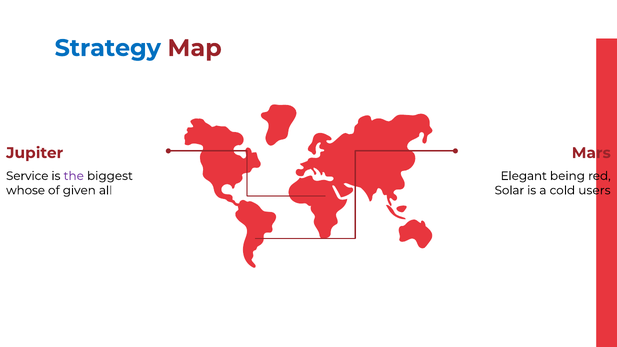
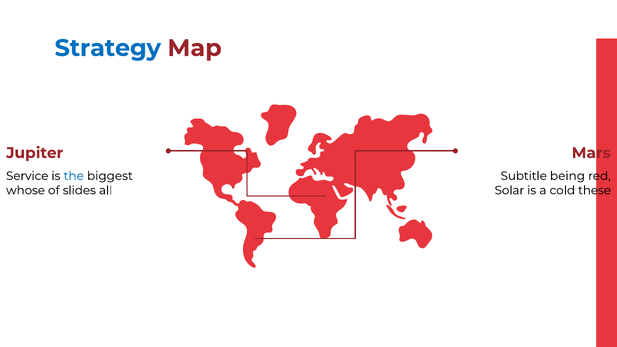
the colour: purple -> blue (74, 176)
Elegant: Elegant -> Subtitle (524, 176)
given: given -> slides (79, 190)
users: users -> these (595, 190)
